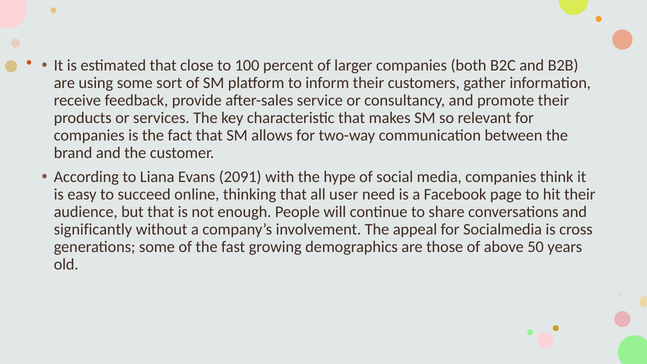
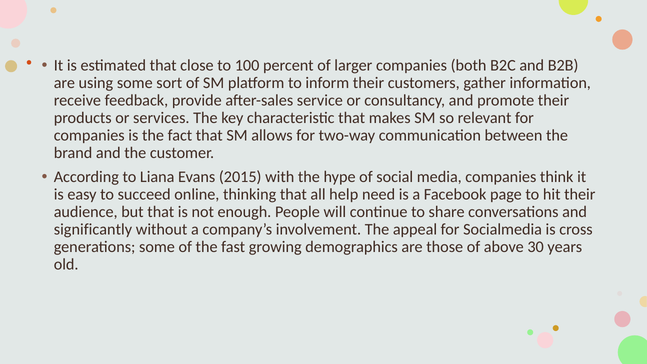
2091: 2091 -> 2015 (240, 177)
user: user -> help (344, 194)
50: 50 -> 30 (536, 247)
